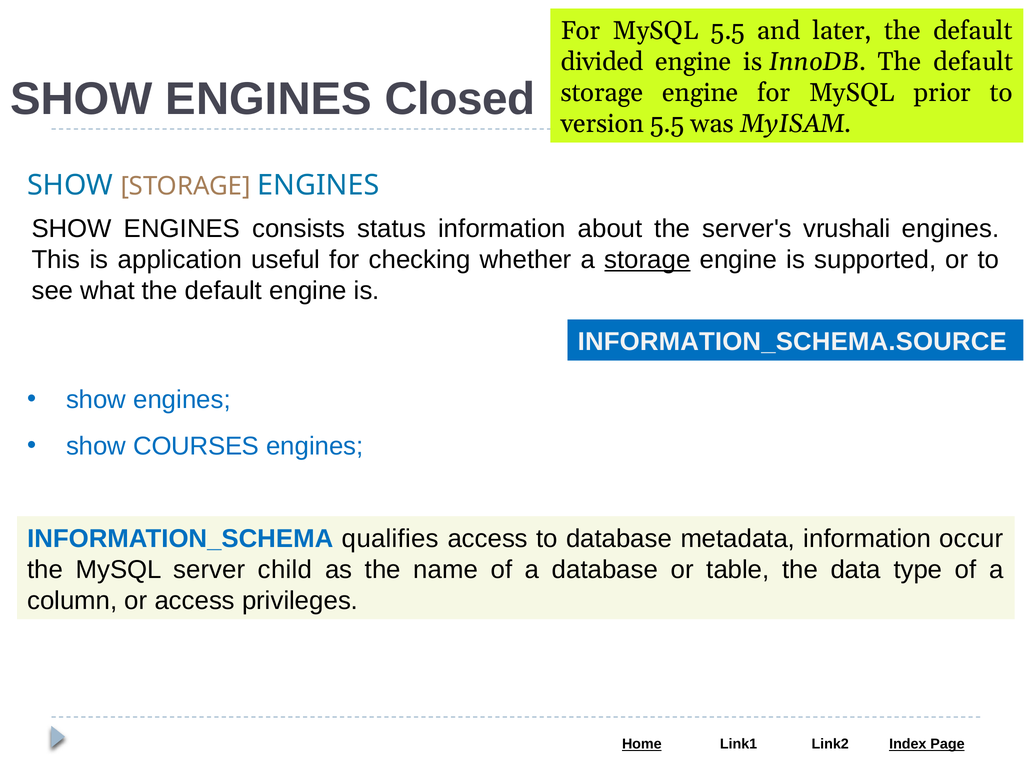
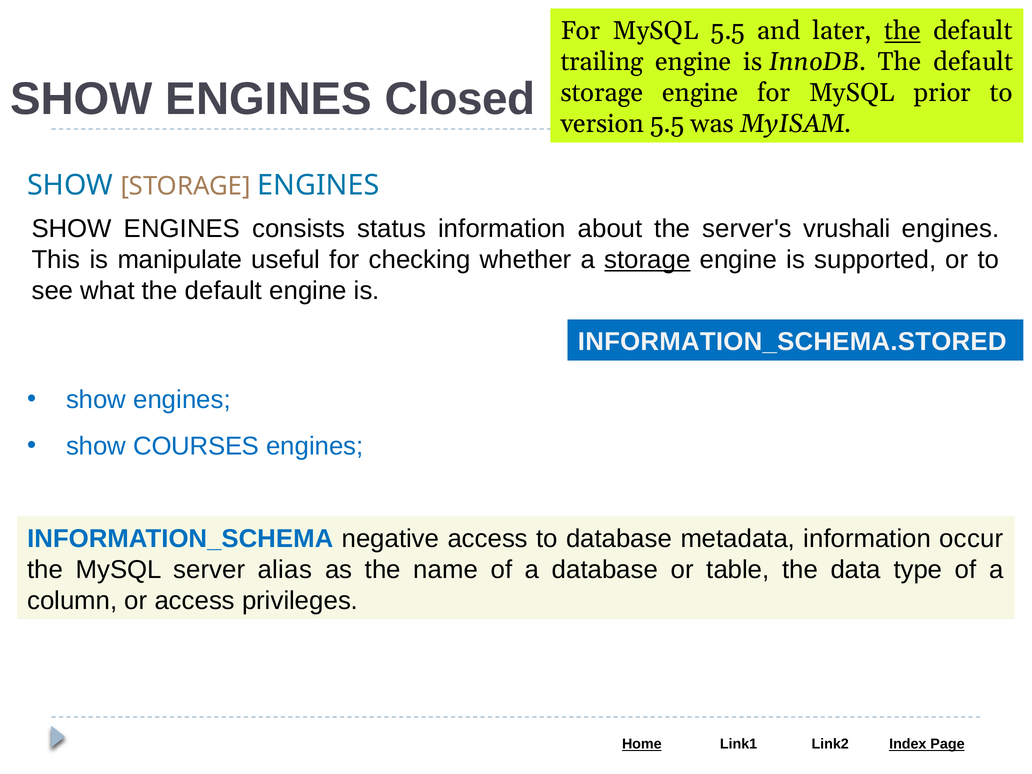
the underline: none -> present (902, 31)
divided: divided -> trailing (602, 62)
application: application -> manipulate (180, 260)
INFORMATION_SCHEMA.SOURCE: INFORMATION_SCHEMA.SOURCE -> INFORMATION_SCHEMA.STORED (792, 342)
qualifies: qualifies -> negative (390, 539)
child: child -> alias (285, 570)
